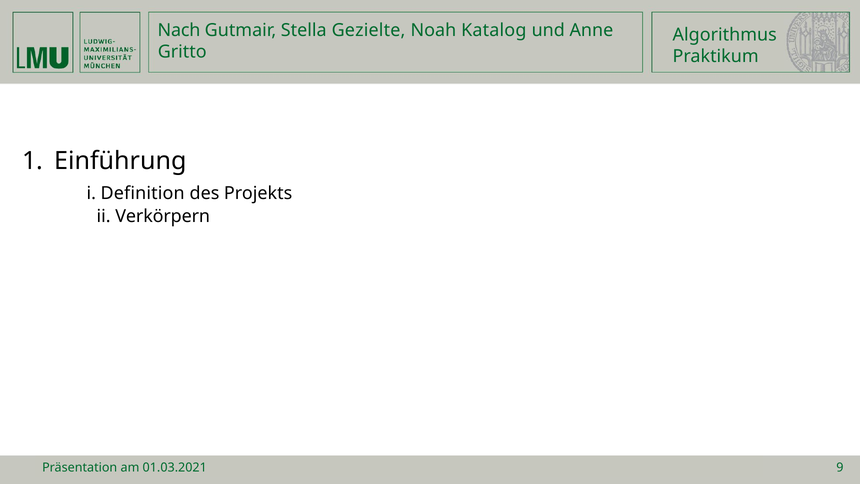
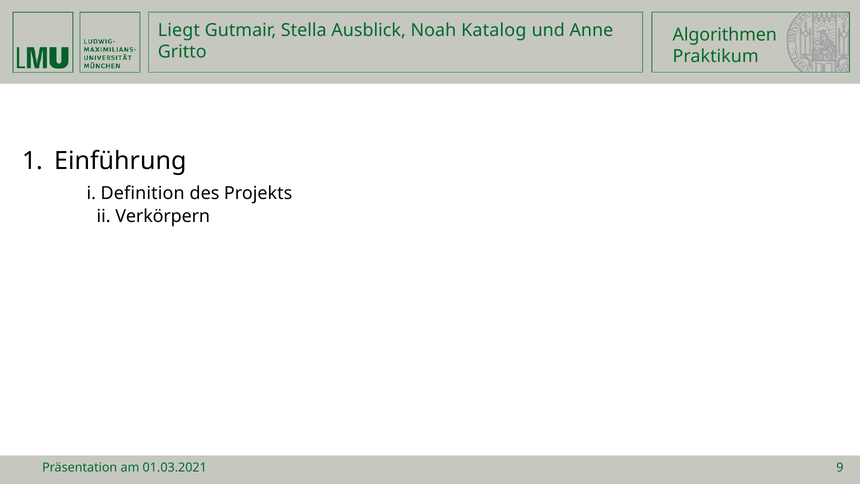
Nach: Nach -> Liegt (179, 30)
Gezielte: Gezielte -> Ausblick (369, 30)
Algorithmus: Algorithmus -> Algorithmen (725, 35)
